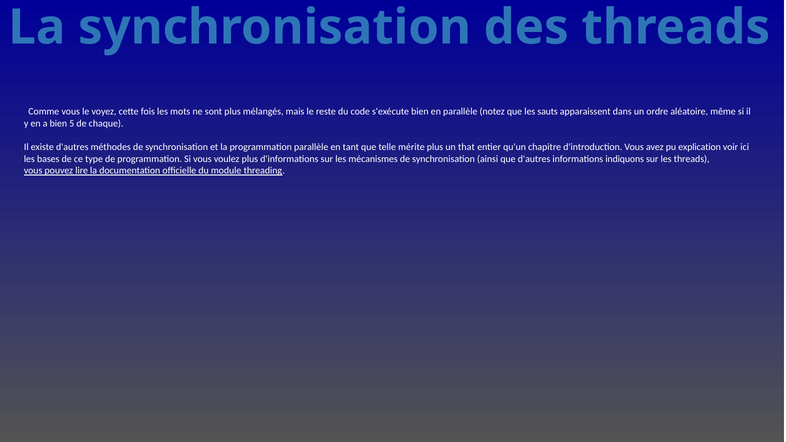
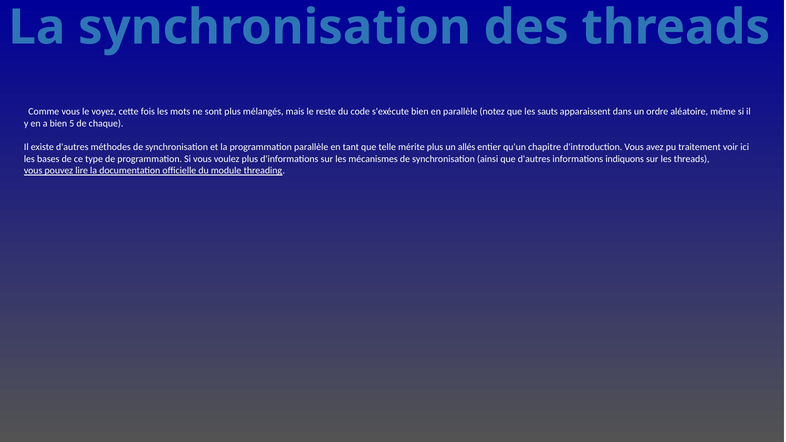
that: that -> allés (467, 147)
explication: explication -> traitement (700, 147)
